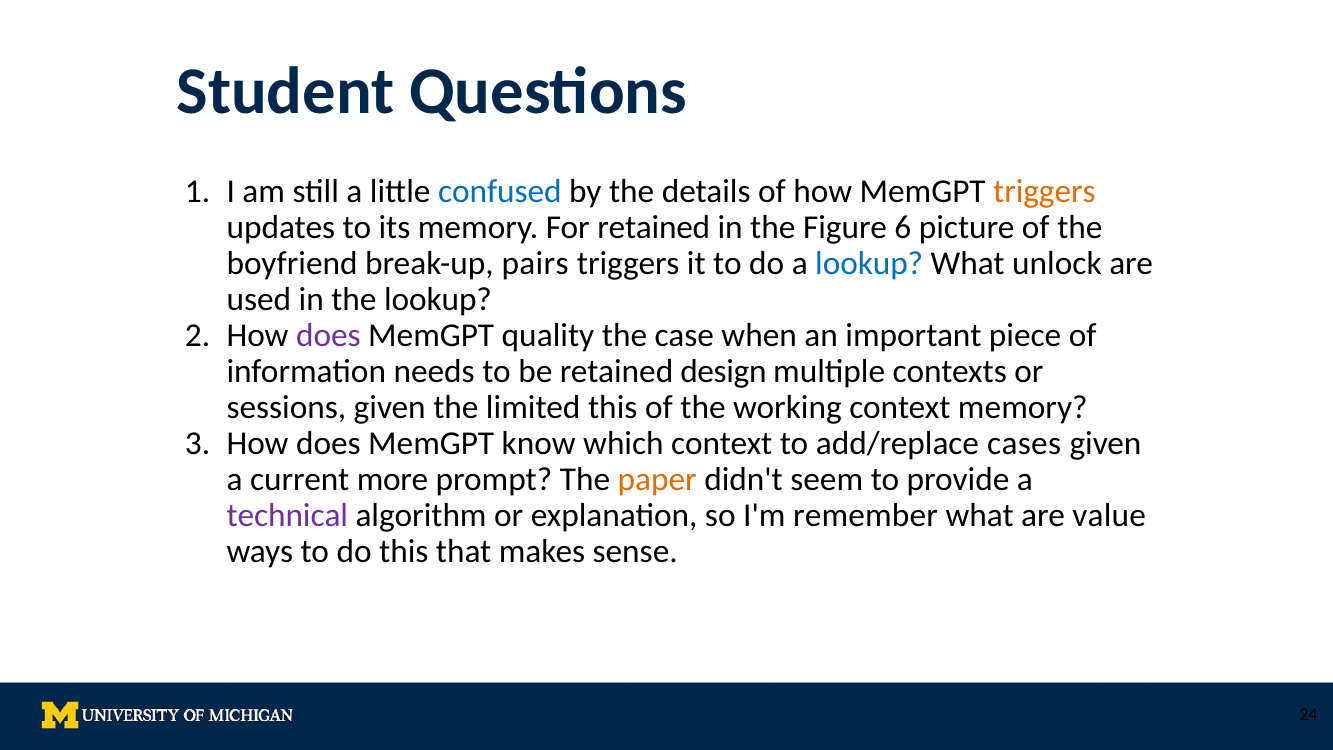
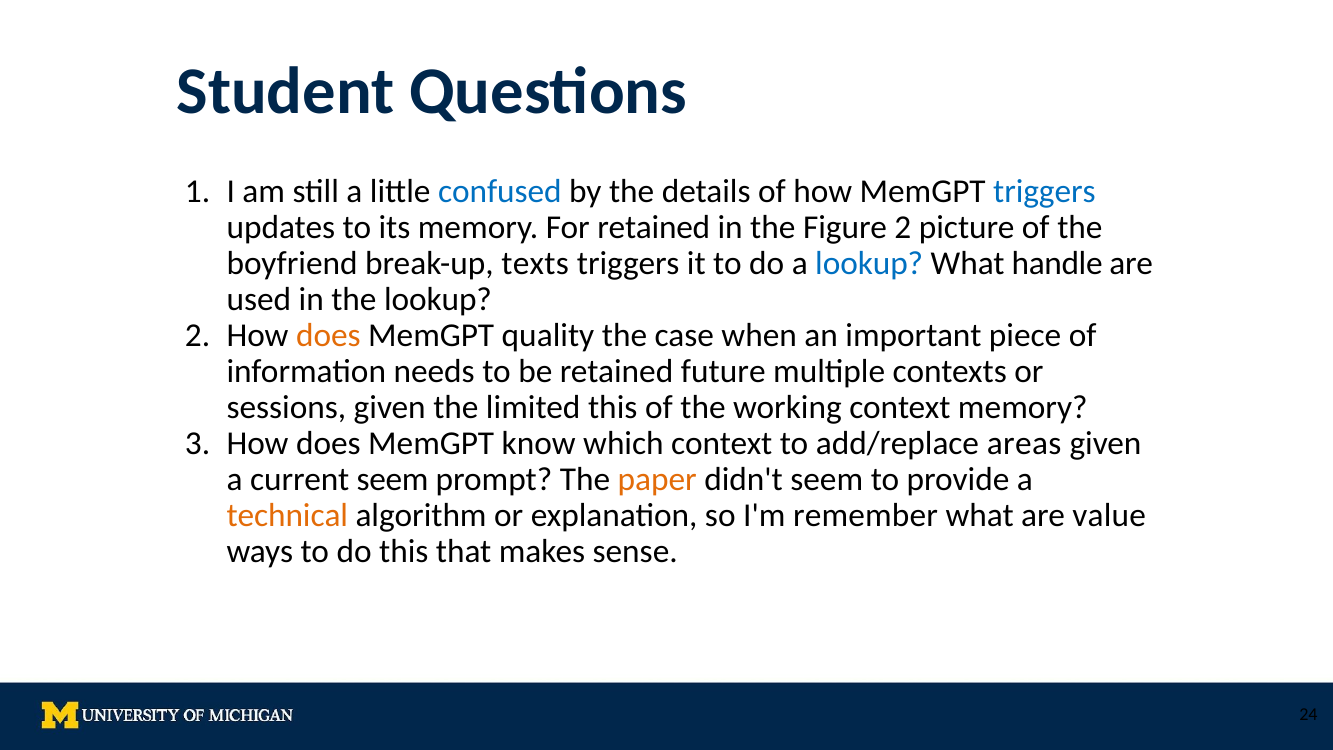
triggers colour: orange -> blue (1044, 191)
Figure 6: 6 -> 2 (903, 227)
pairs: pairs -> texts (535, 263)
unlock: unlock -> handle (1057, 263)
does colour: purple -> orange (328, 335)
design: design -> future (723, 371)
cases: cases -> areas (1024, 443)
current more: more -> seem (393, 479)
technical colour: purple -> orange (287, 515)
